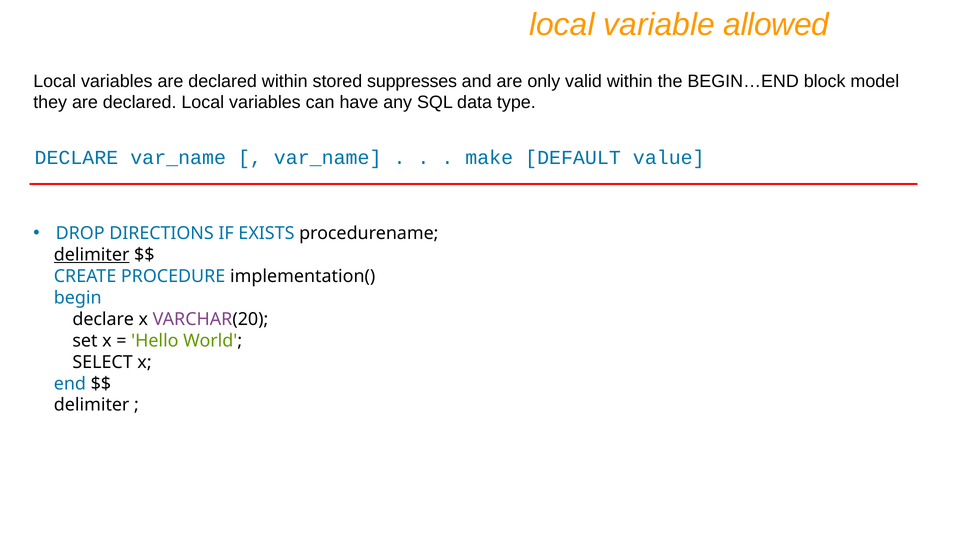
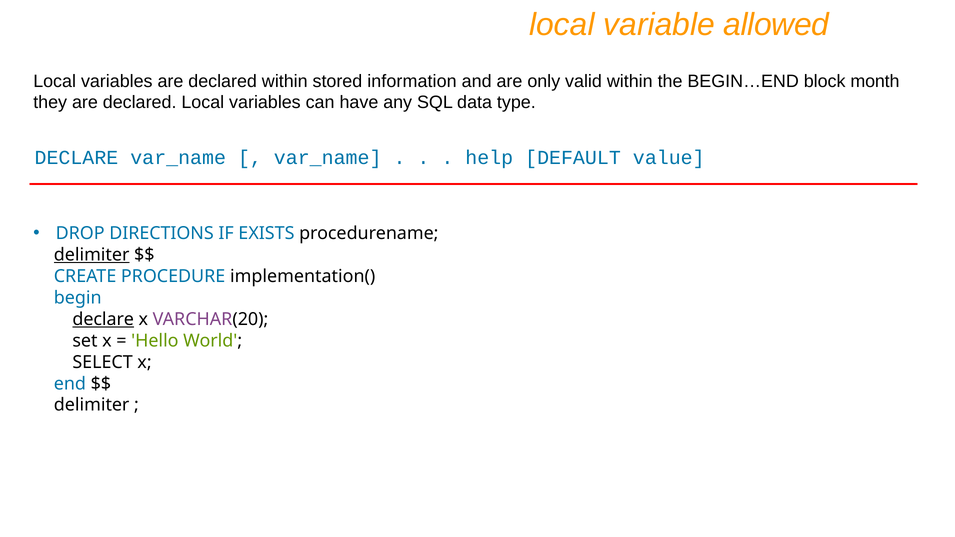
suppresses: suppresses -> information (412, 81)
model: model -> month (875, 81)
make: make -> help (489, 158)
declare underline: none -> present (103, 319)
